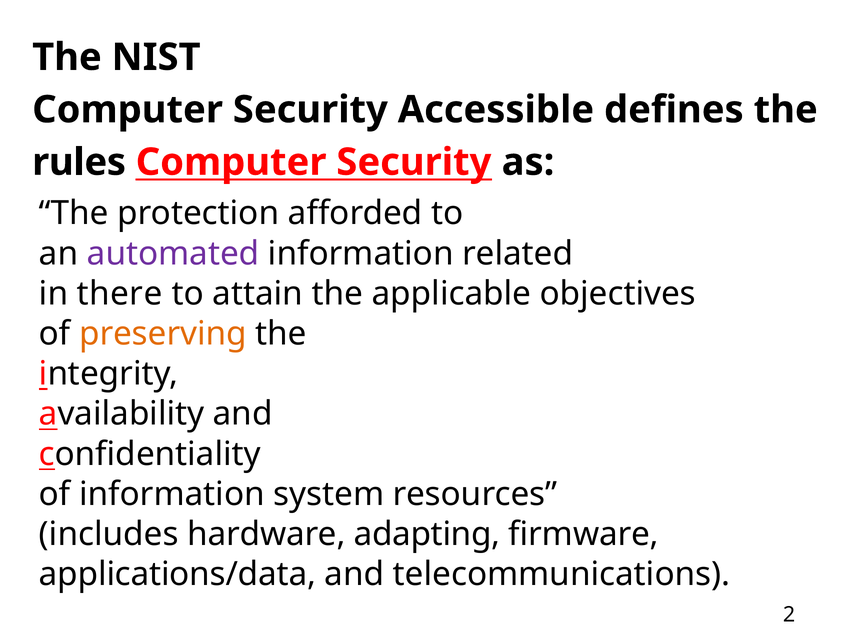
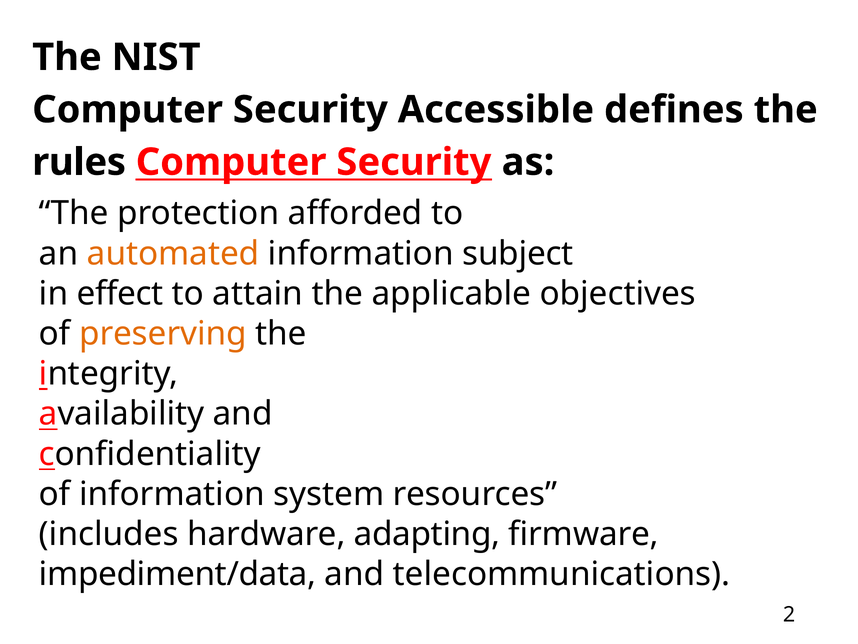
automated colour: purple -> orange (173, 253)
related: related -> subject (518, 253)
there: there -> effect (120, 293)
applications/data: applications/data -> impediment/data (178, 574)
